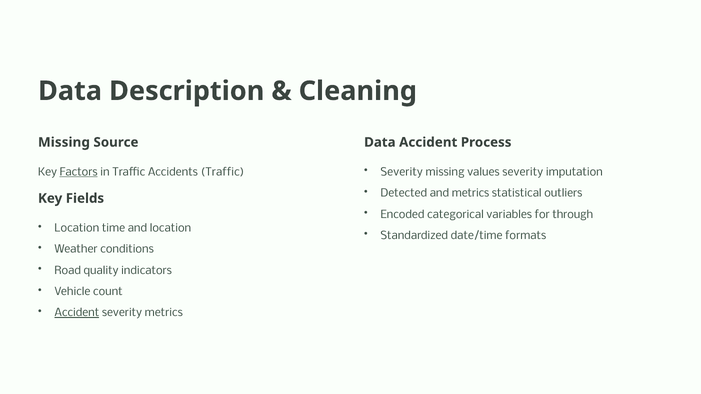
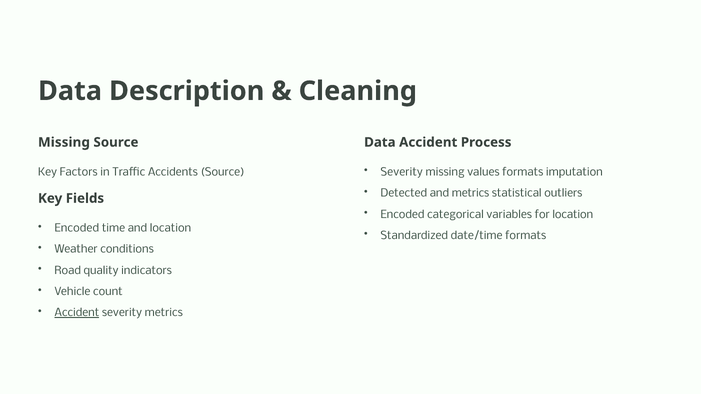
values severity: severity -> formats (523, 172)
Factors underline: present -> none (79, 172)
Accidents Traffic: Traffic -> Source (223, 172)
for through: through -> location (573, 215)
Location: Location -> Encoded (77, 228)
